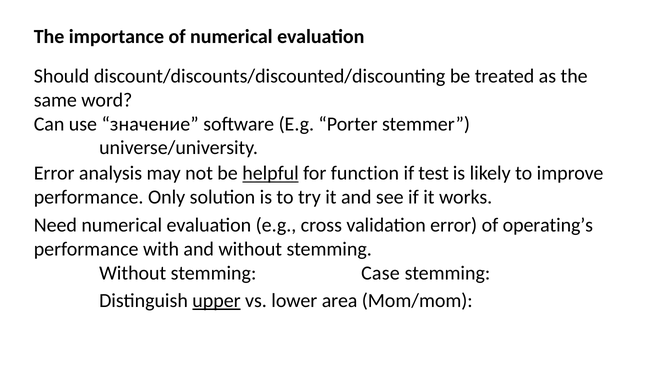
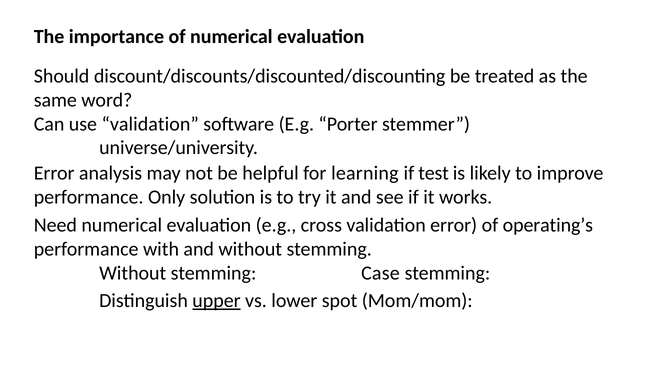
use значение: значение -> validation (150, 124)
helpful underline: present -> none (271, 173)
function: function -> learning (365, 173)
area: area -> spot (340, 301)
